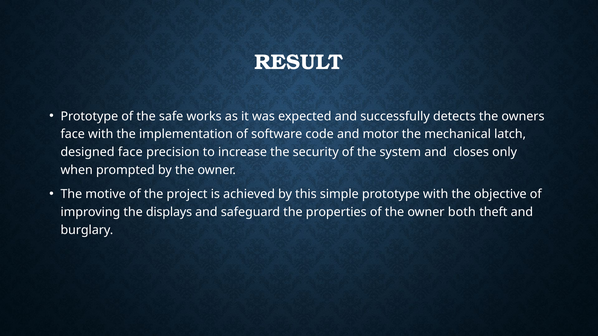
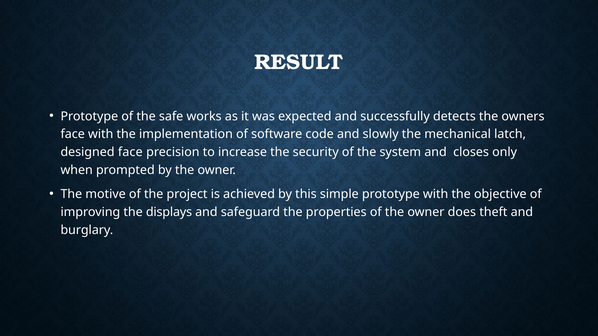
motor: motor -> slowly (381, 134)
both: both -> does (462, 212)
